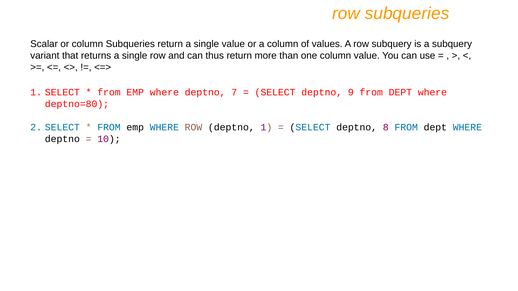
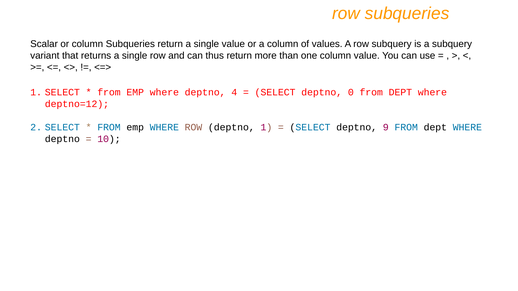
7: 7 -> 4 (234, 93)
9: 9 -> 0 (351, 93)
deptno=80: deptno=80 -> deptno=12 (77, 104)
8: 8 -> 9 (386, 128)
